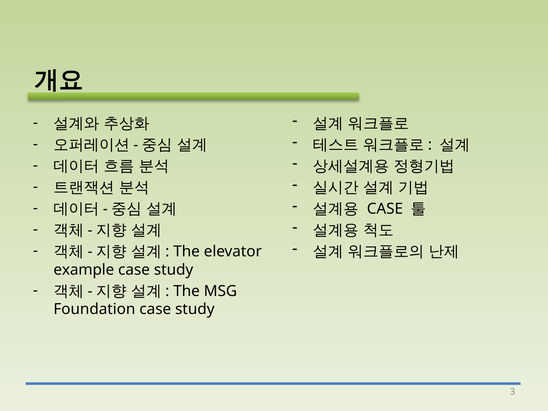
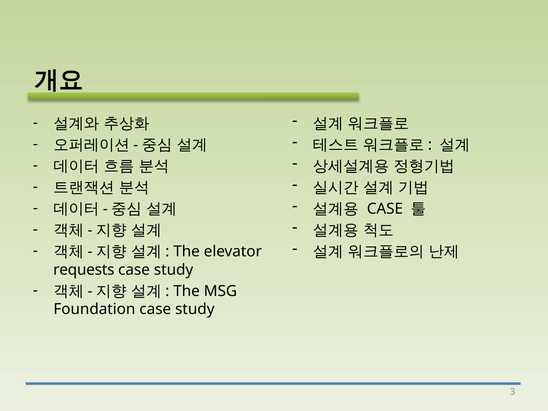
example: example -> requests (84, 270)
